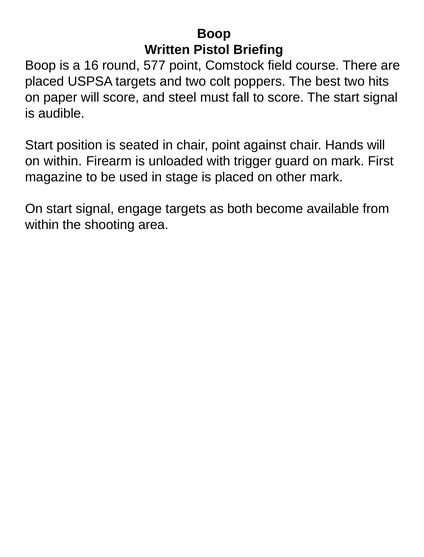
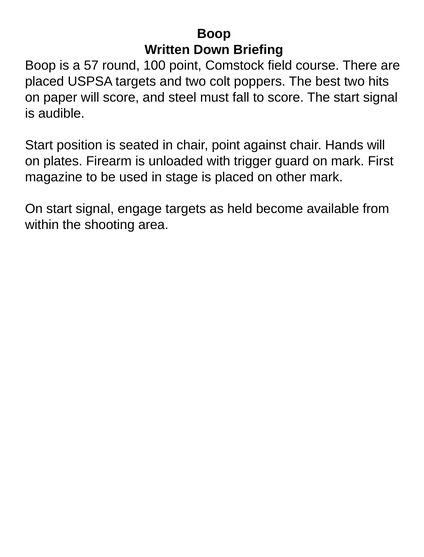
Pistol: Pistol -> Down (212, 50)
16: 16 -> 57 (91, 66)
577: 577 -> 100 (155, 66)
on within: within -> plates (63, 161)
both: both -> held (240, 209)
